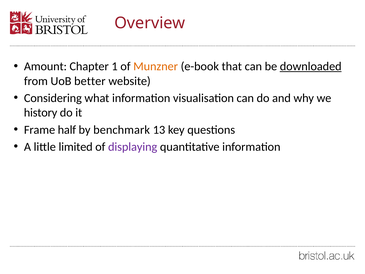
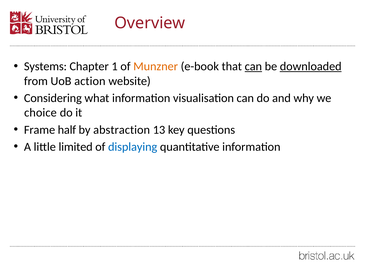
Amount: Amount -> Systems (45, 66)
can underline: none -> present (253, 66)
better: better -> action (90, 81)
history: history -> choice (40, 113)
benchmark: benchmark -> abstraction (122, 130)
displaying colour: purple -> blue (133, 147)
